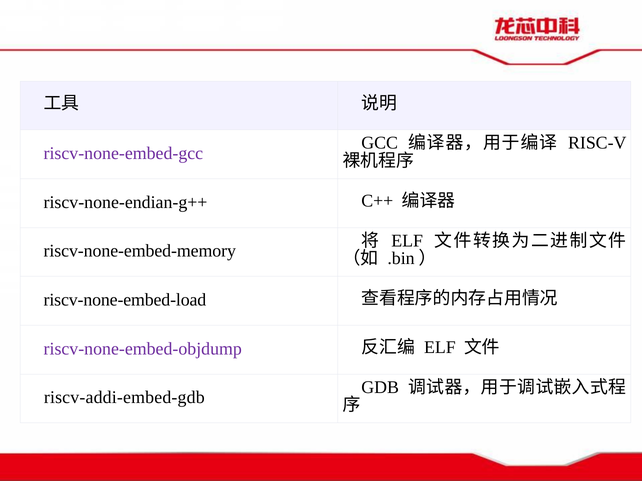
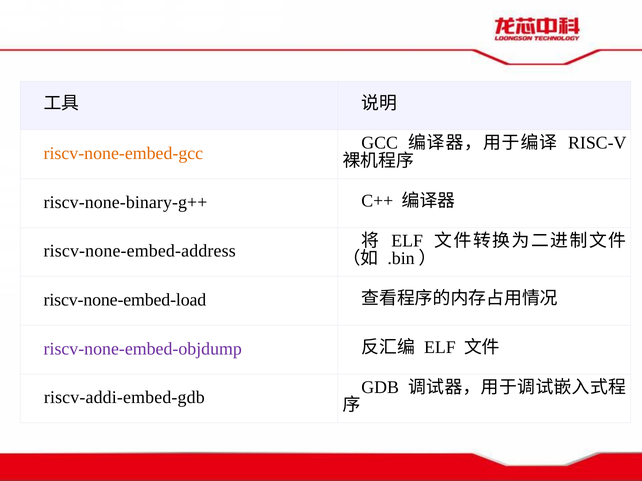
riscv-none-embed-gcc colour: purple -> orange (123, 153)
riscv-none-endian-g++: riscv-none-endian-g++ -> riscv-none-binary-g++ (125, 202)
riscv-none-embed-memory: riscv-none-embed-memory -> riscv-none-embed-address (140, 251)
